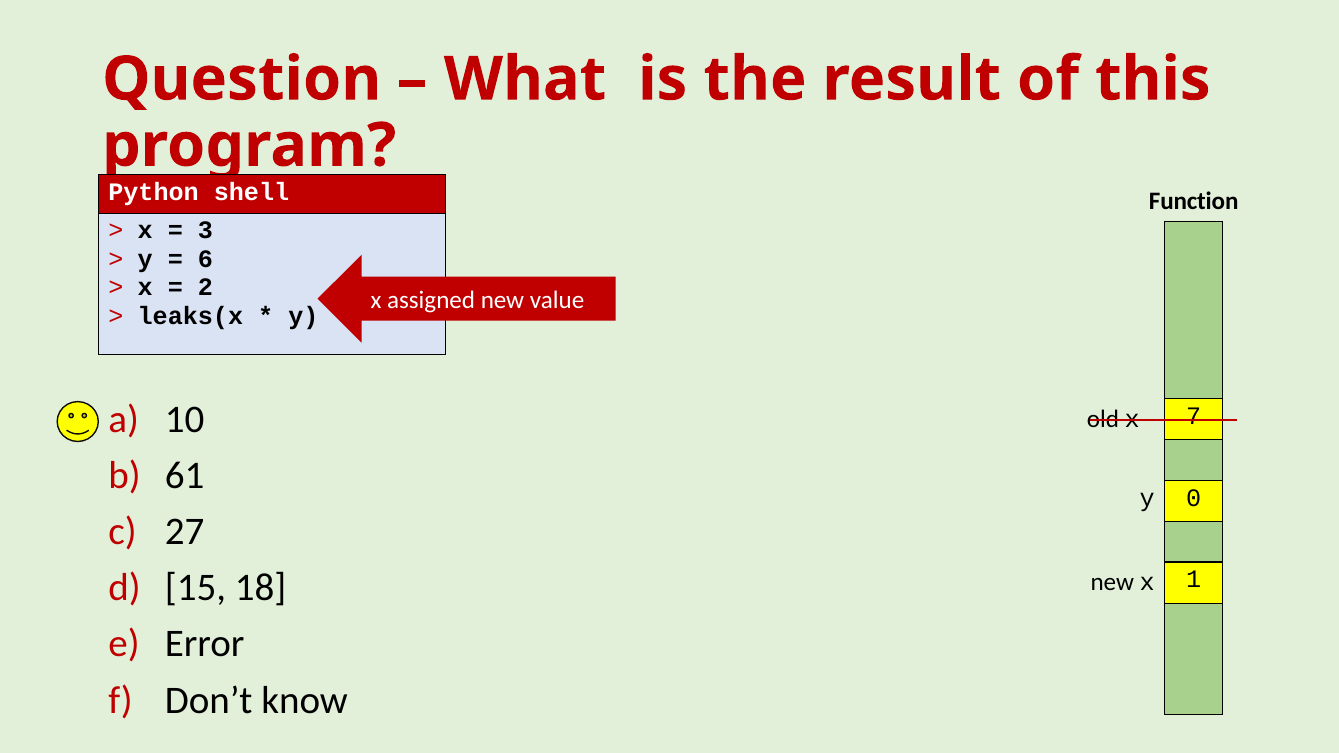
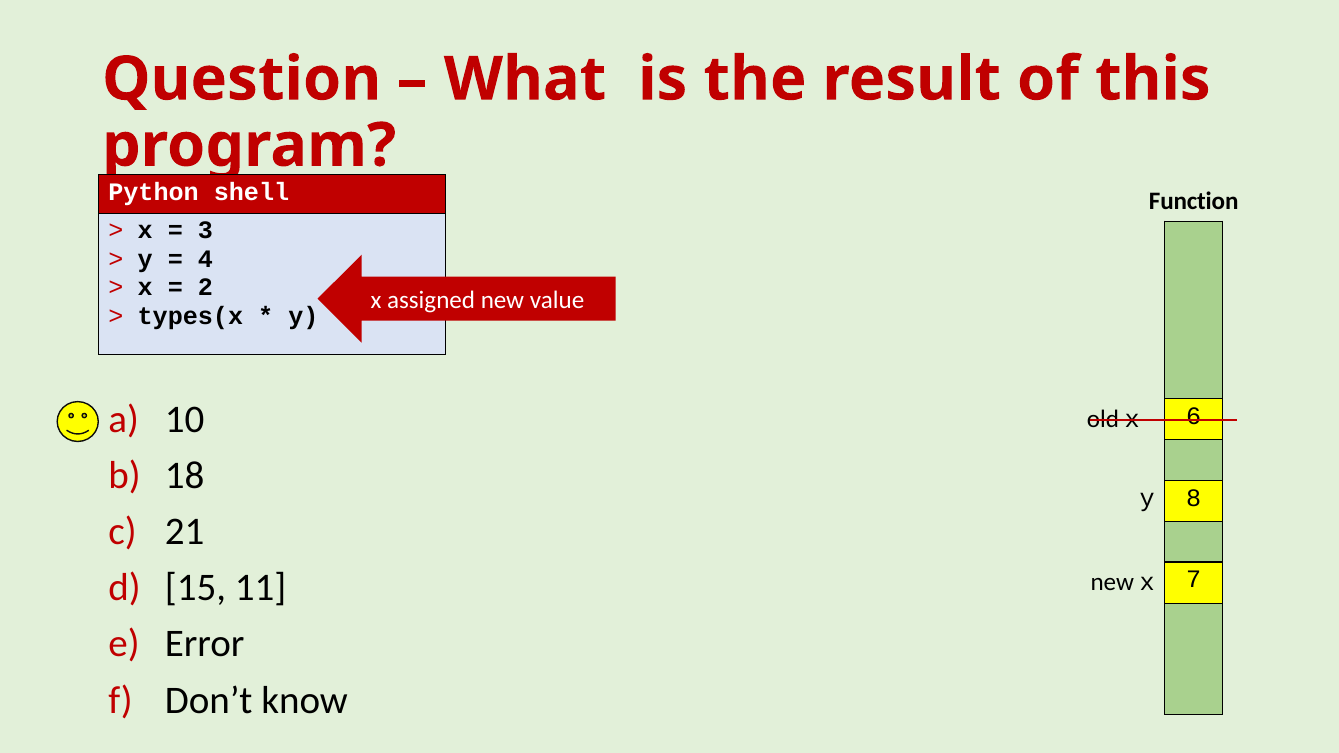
6: 6 -> 4 (205, 259)
leaks(x: leaks(x -> types(x (190, 316)
7: 7 -> 6 (1194, 416)
61: 61 -> 18 (185, 476)
0: 0 -> 8 (1194, 498)
27: 27 -> 21 (185, 532)
18: 18 -> 11 (261, 588)
1: 1 -> 7 (1194, 580)
